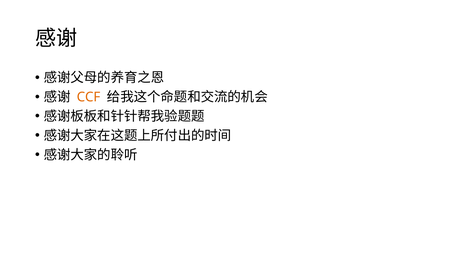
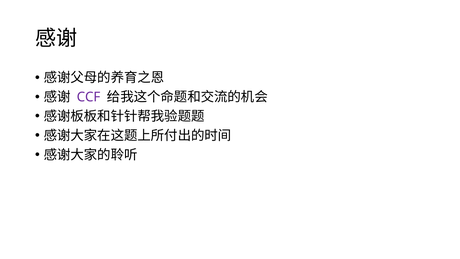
CCF colour: orange -> purple (89, 97)
